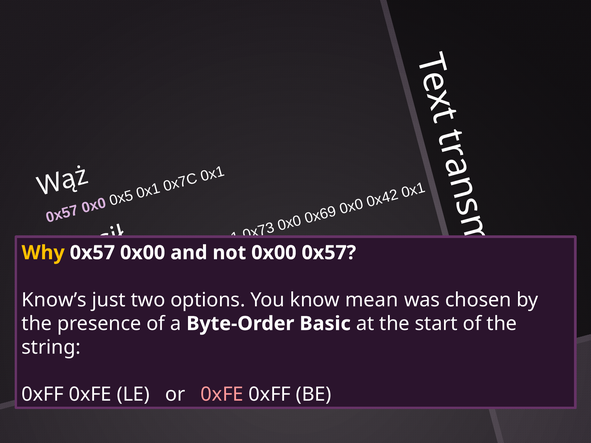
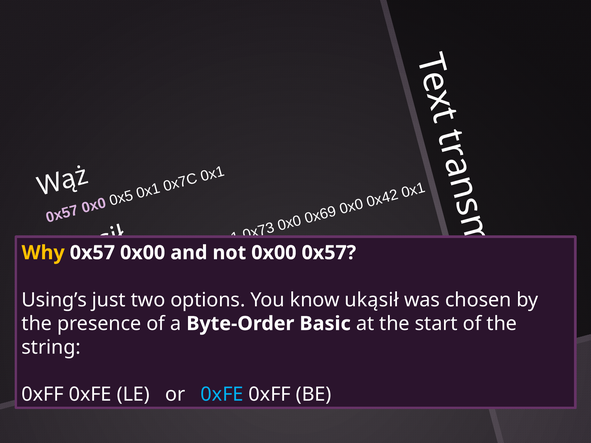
Know’s: Know’s -> Using’s (54, 300)
mean: mean -> ukąsił (372, 300)
0xFE colour: pink -> light blue (222, 395)
